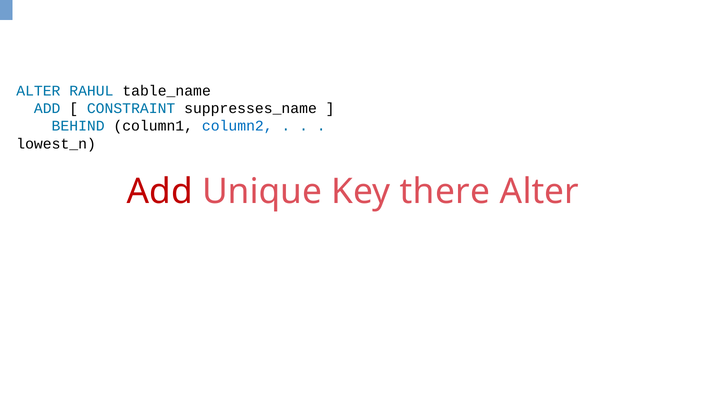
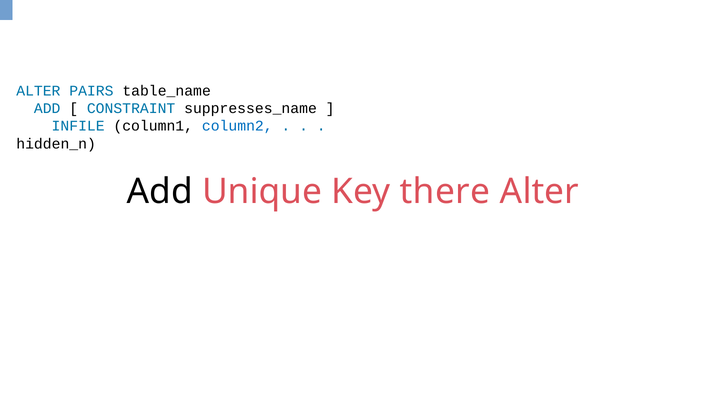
RAHUL: RAHUL -> PAIRS (91, 91)
BEHIND: BEHIND -> INFILE (78, 126)
lowest_n: lowest_n -> hidden_n (56, 144)
Add colour: red -> black (160, 191)
